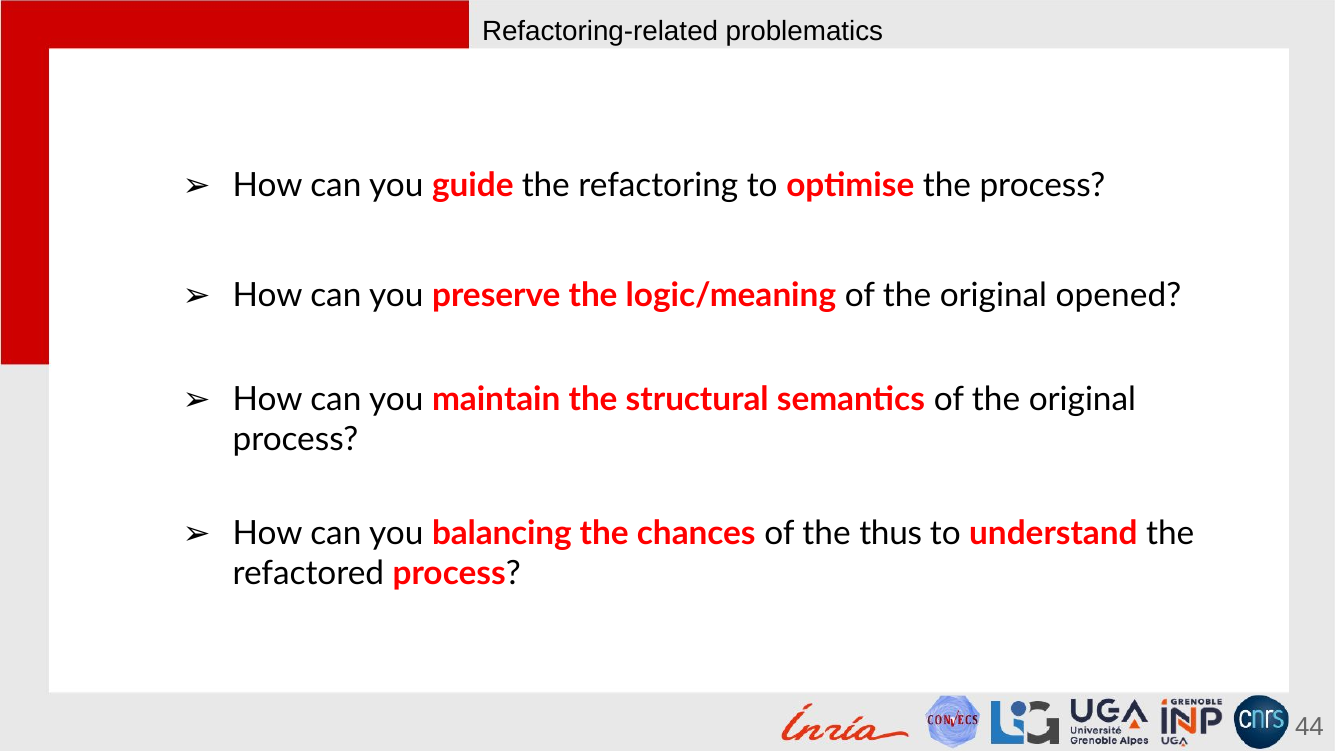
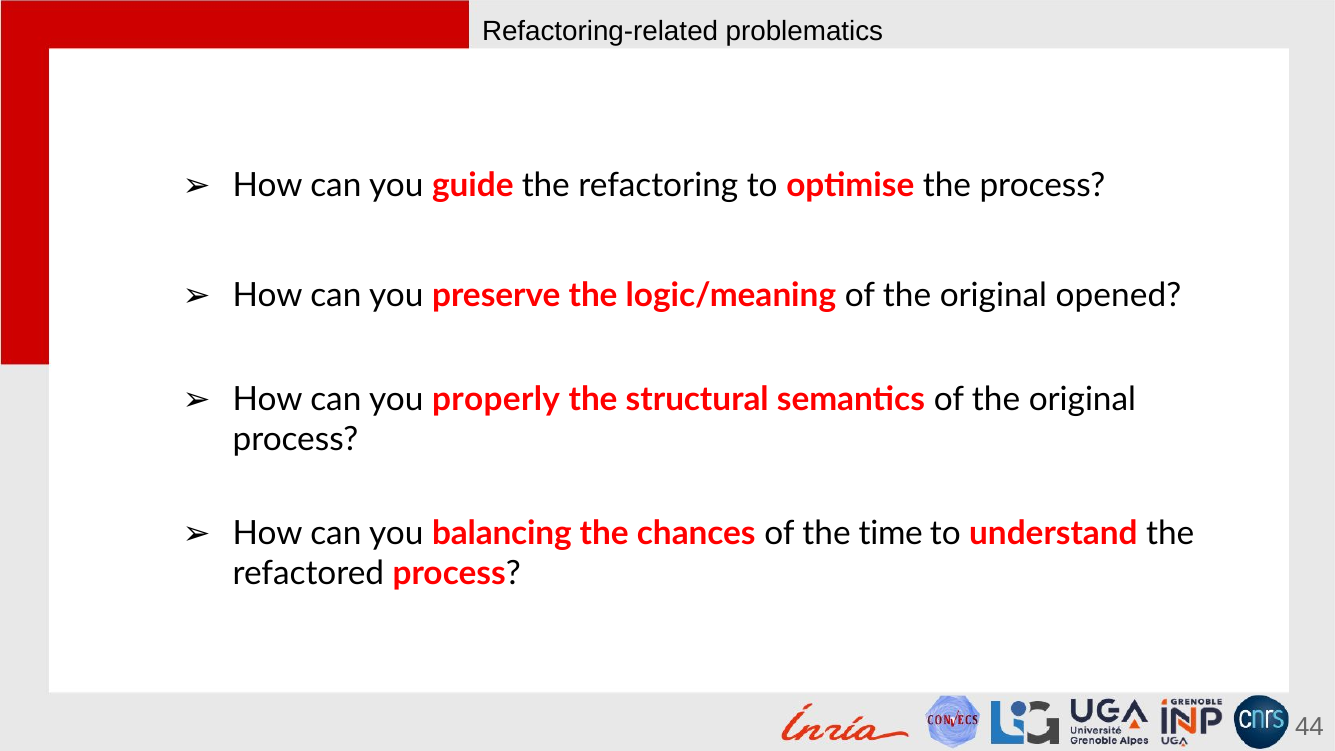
maintain: maintain -> properly (496, 400)
thus: thus -> time (891, 534)
